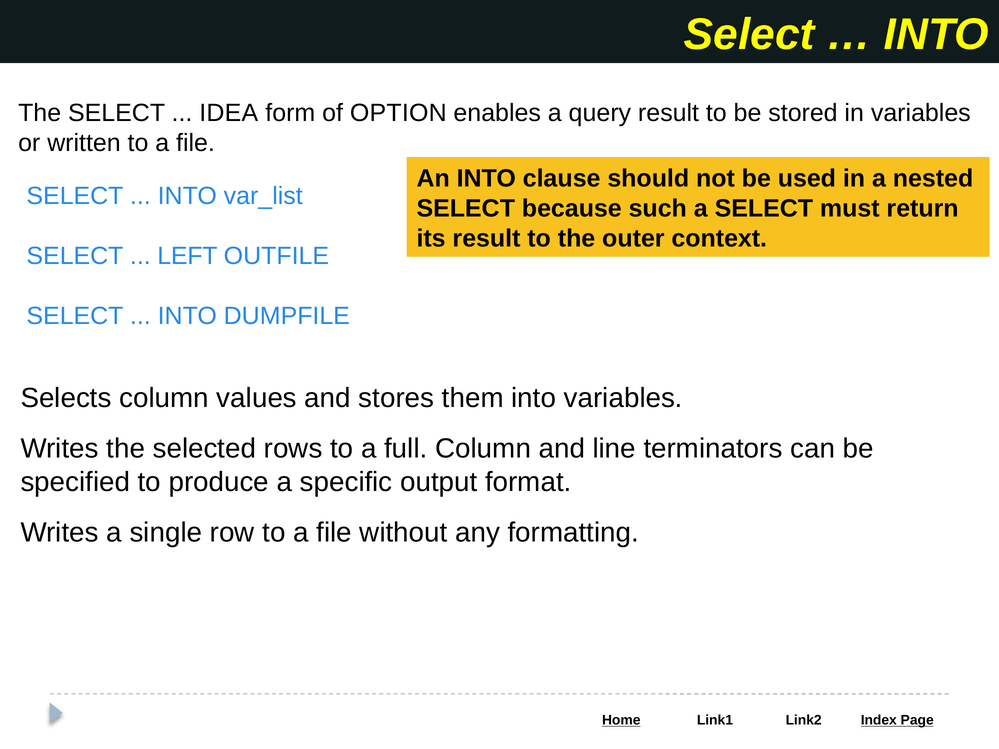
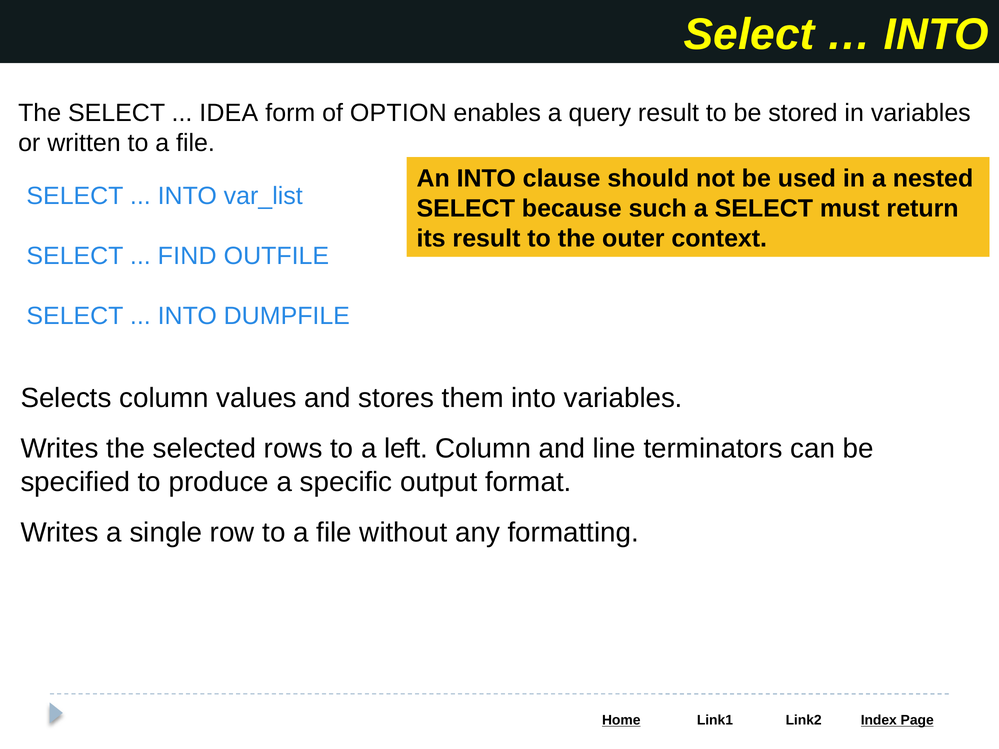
LEFT: LEFT -> FIND (187, 256)
full: full -> left (406, 449)
